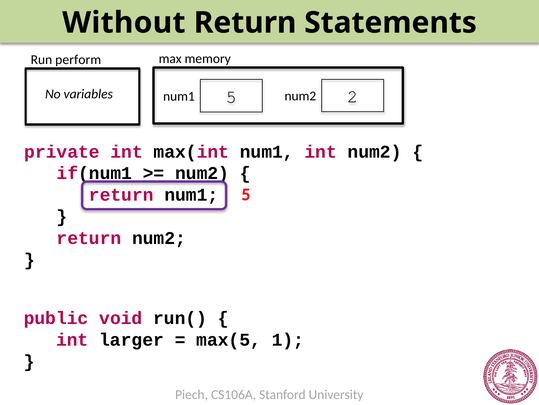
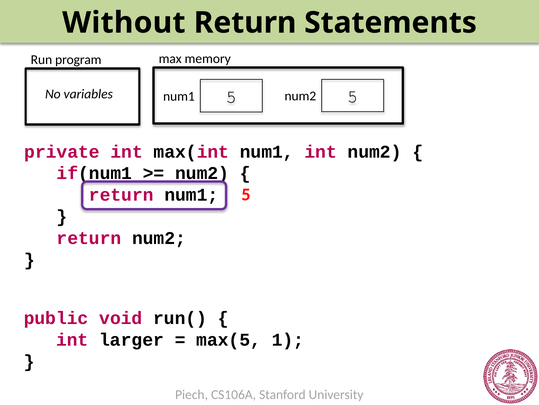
perform: perform -> program (78, 60)
num2 2: 2 -> 5 (353, 97)
